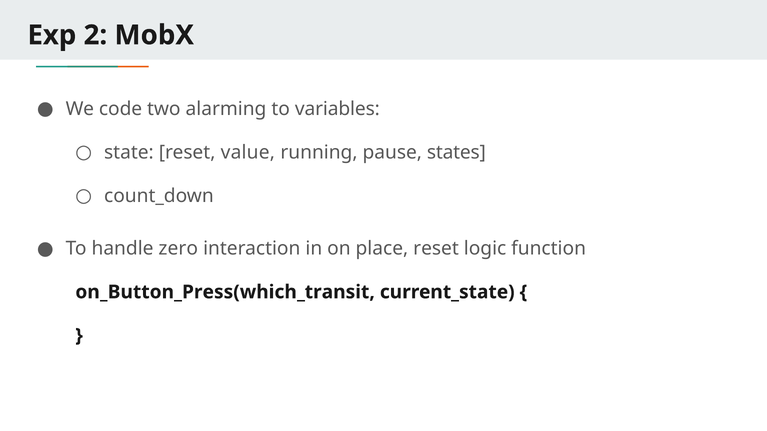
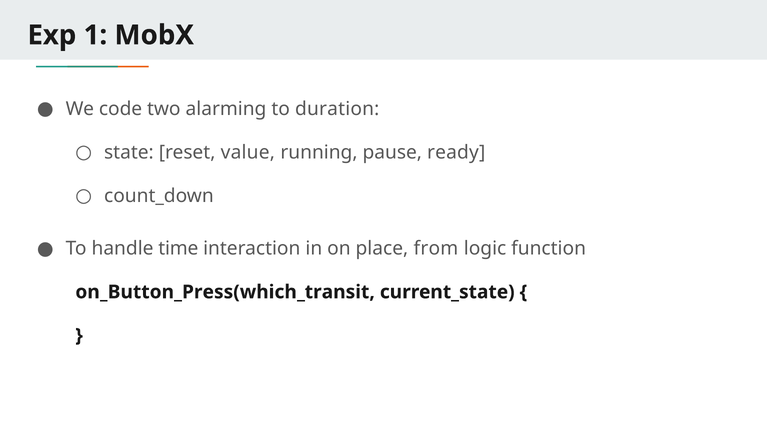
2: 2 -> 1 (95, 35)
variables: variables -> duration (337, 109)
states: states -> ready (456, 152)
zero: zero -> time (178, 249)
place reset: reset -> from (436, 249)
